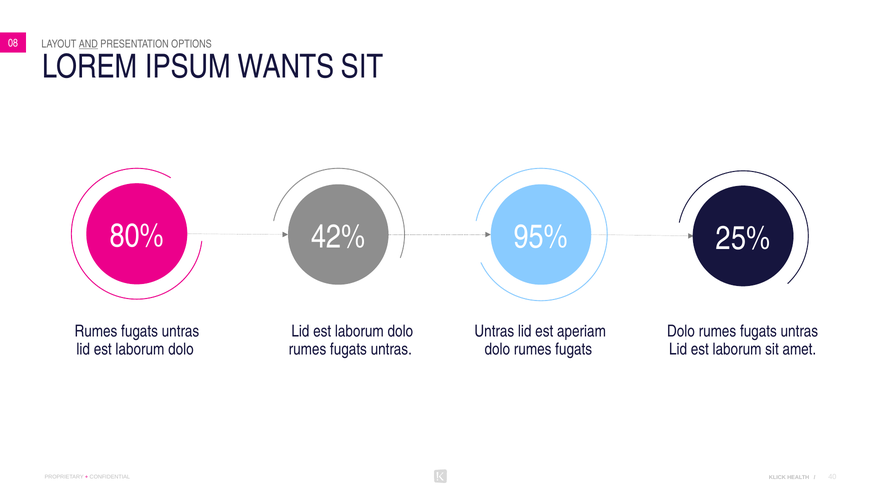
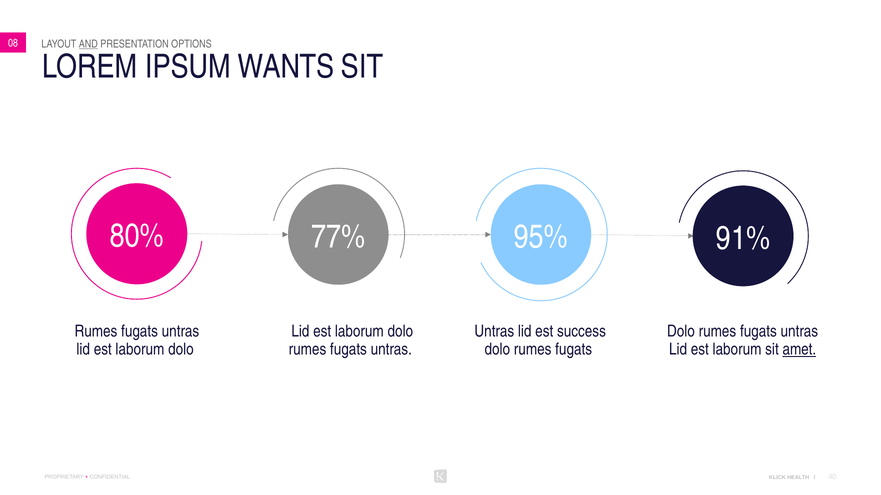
42%: 42% -> 77% (338, 237)
25%: 25% -> 91% (743, 238)
aperiam: aperiam -> success (581, 332)
amet underline: none -> present (799, 349)
